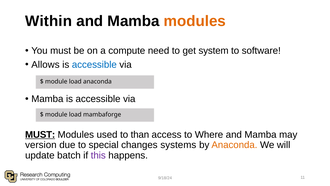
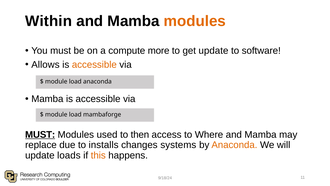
need: need -> more (159, 51)
get system: system -> update (213, 51)
accessible colour: blue -> orange (94, 64)
than: than -> then (140, 134)
version: version -> replace (41, 145)
special: special -> installs (104, 145)
batch: batch -> loads (69, 155)
this colour: purple -> orange (98, 155)
